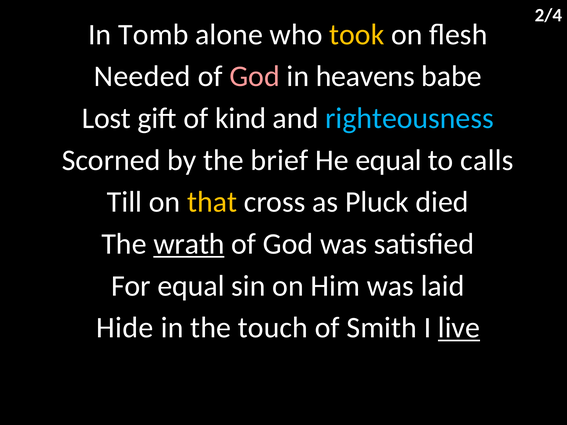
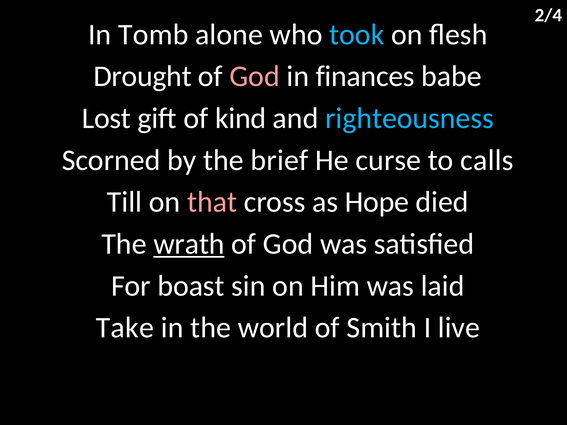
took colour: yellow -> light blue (357, 35)
Needed: Needed -> Drought (143, 76)
heavens: heavens -> finances (365, 76)
He equal: equal -> curse (388, 160)
that colour: yellow -> pink (212, 202)
Pluck: Pluck -> Hope (377, 202)
For equal: equal -> boast (191, 286)
Hide: Hide -> Take (125, 328)
touch: touch -> world (273, 328)
live underline: present -> none (459, 328)
